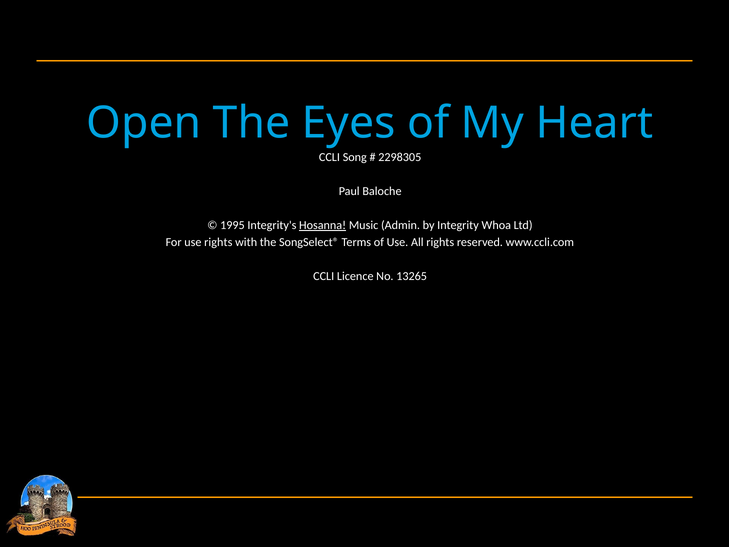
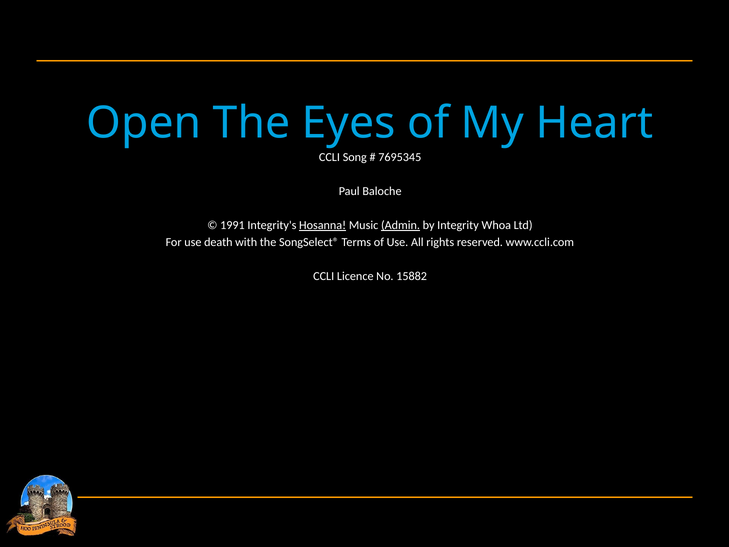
2298305: 2298305 -> 7695345 (400, 157)
1995: 1995 -> 1991 (232, 225)
Admin underline: none -> present (401, 225)
use rights: rights -> death (218, 242)
13265: 13265 -> 15882 (412, 276)
